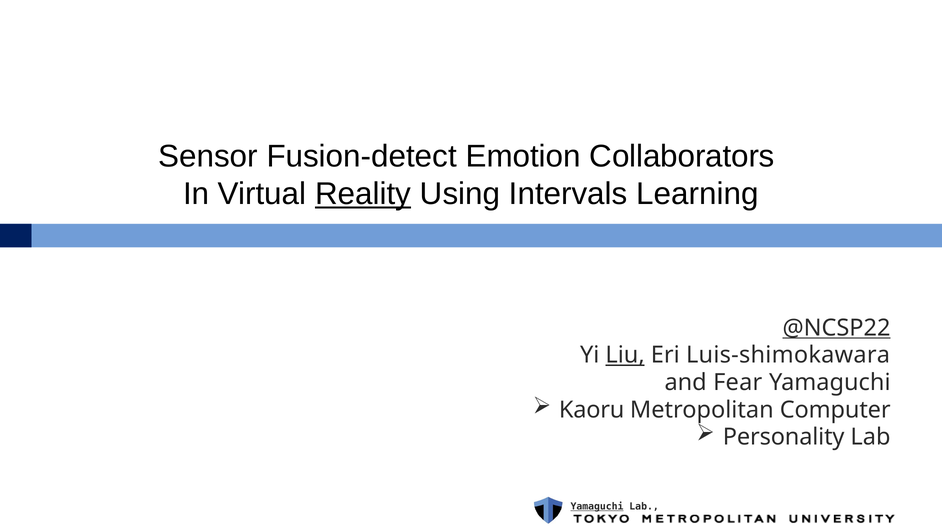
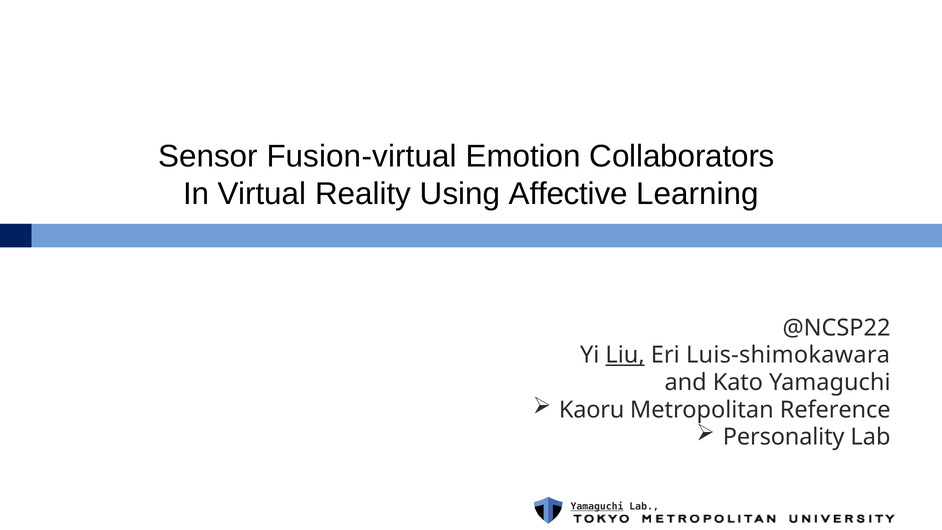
Fusion-detect: Fusion-detect -> Fusion-virtual (362, 156)
Reality underline: present -> none (363, 194)
Intervals: Intervals -> Affective (568, 194)
@NCSP22 underline: present -> none (837, 328)
Fear: Fear -> Kato (738, 382)
Computer: Computer -> Reference (835, 410)
